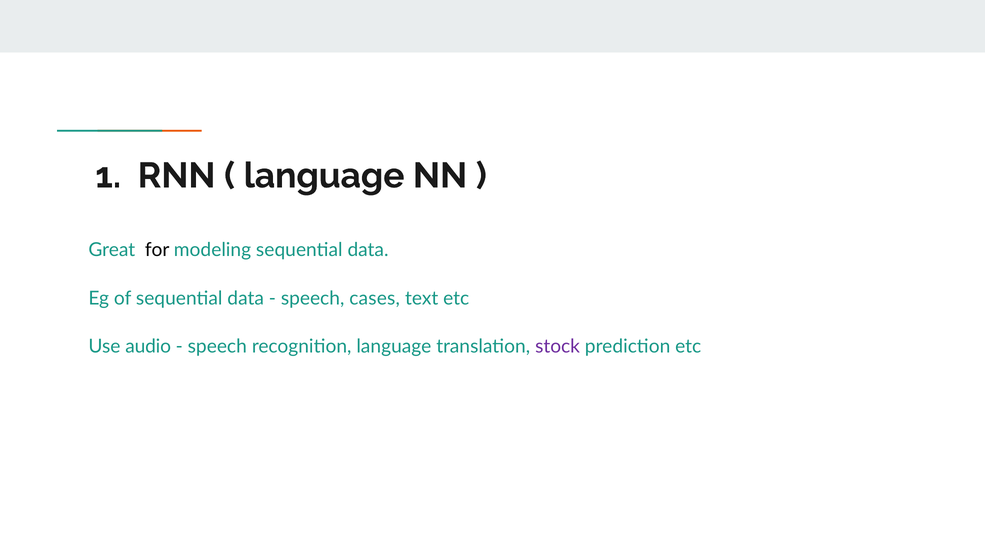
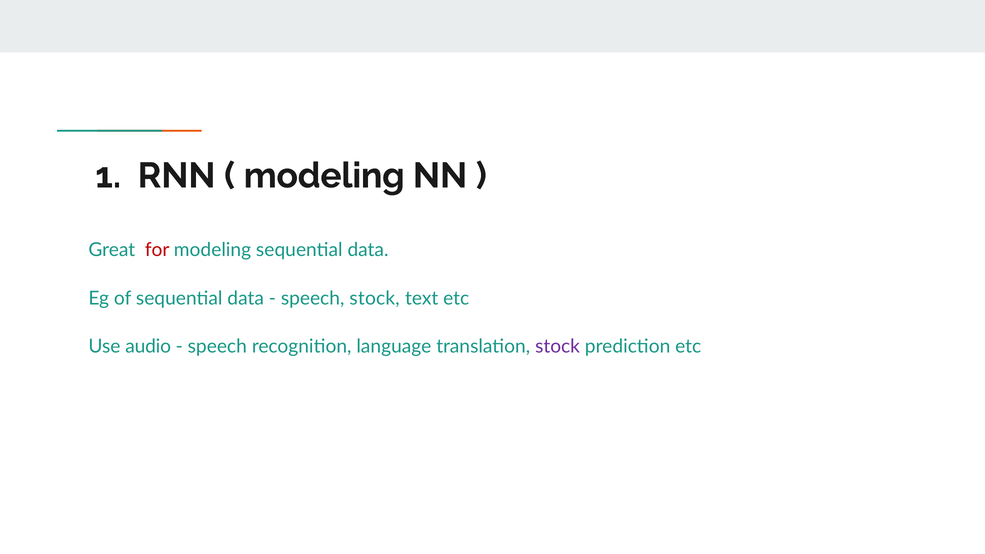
language: language -> modeling (324, 176)
for colour: black -> red (157, 250)
speech cases: cases -> stock (375, 298)
